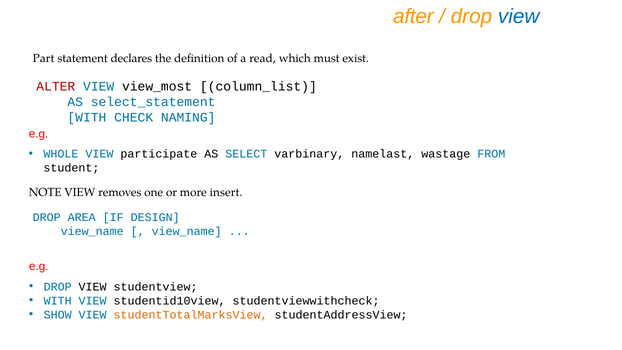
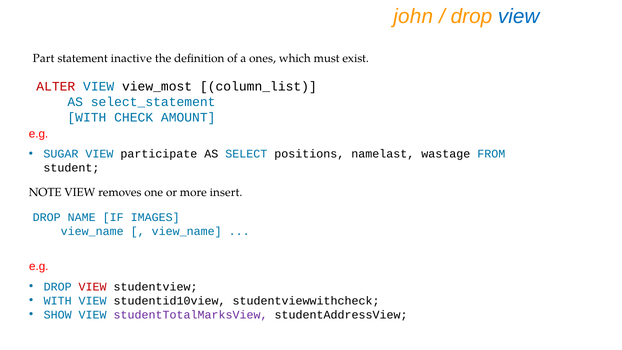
after: after -> john (413, 16)
declares: declares -> inactive (131, 58)
read: read -> ones (263, 58)
NAMING: NAMING -> AMOUNT (188, 118)
WHOLE: WHOLE -> SUGAR (61, 154)
varbinary: varbinary -> positions (309, 154)
AREA: AREA -> NAME (82, 217)
DESIGN: DESIGN -> IMAGES (155, 217)
VIEW colour: black -> red (93, 287)
studentTotalMarksView colour: orange -> purple (191, 315)
